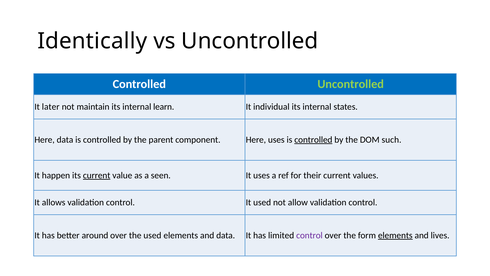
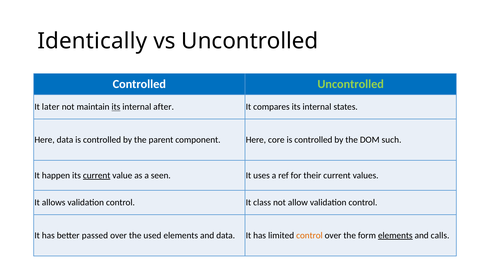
its underline: none -> present (116, 107)
learn: learn -> after (164, 107)
individual: individual -> compares (271, 107)
Here uses: uses -> core (276, 140)
controlled underline: present -> none (313, 140)
It used: used -> class (262, 202)
around: around -> passed (95, 235)
control colour: purple -> orange (309, 235)
lives: lives -> calls (440, 235)
